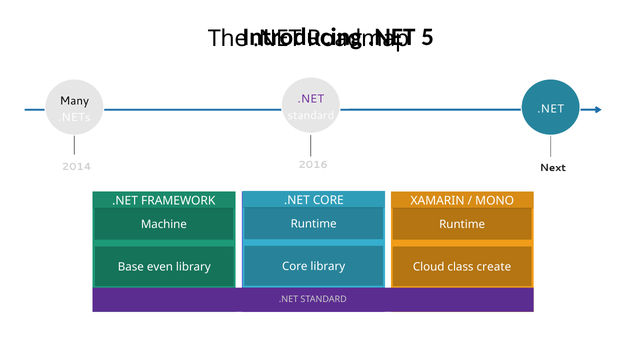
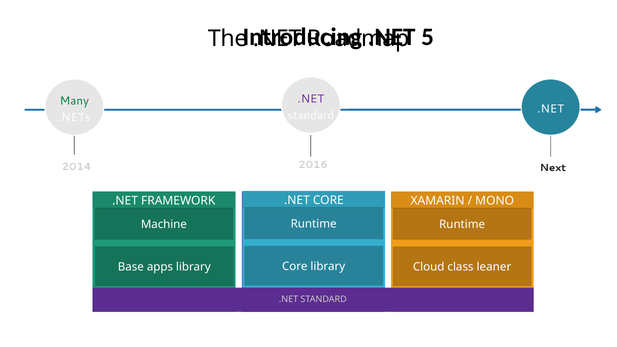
Many colour: black -> green (74, 101)
even: even -> apps (160, 267)
create: create -> leaner (494, 267)
